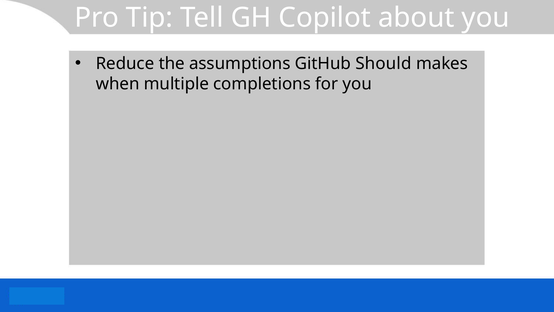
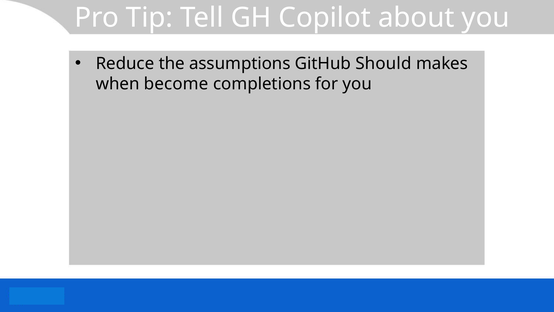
multiple: multiple -> become (176, 84)
